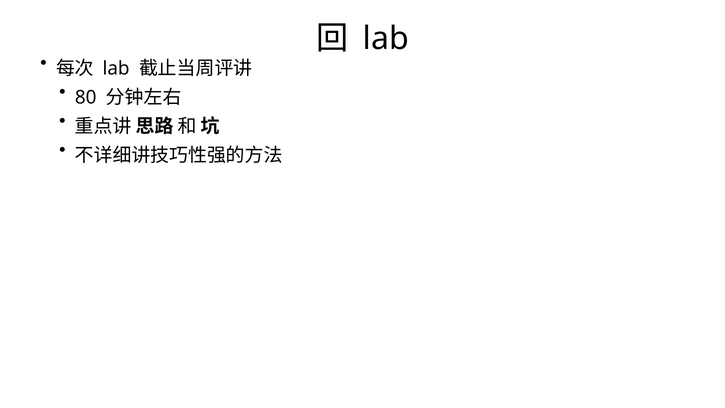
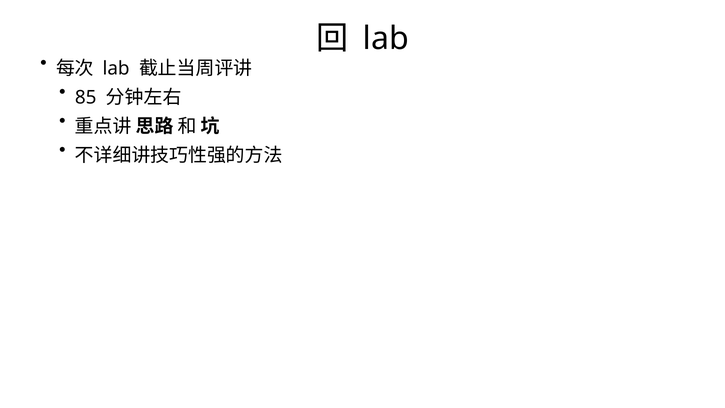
80: 80 -> 85 (86, 97)
